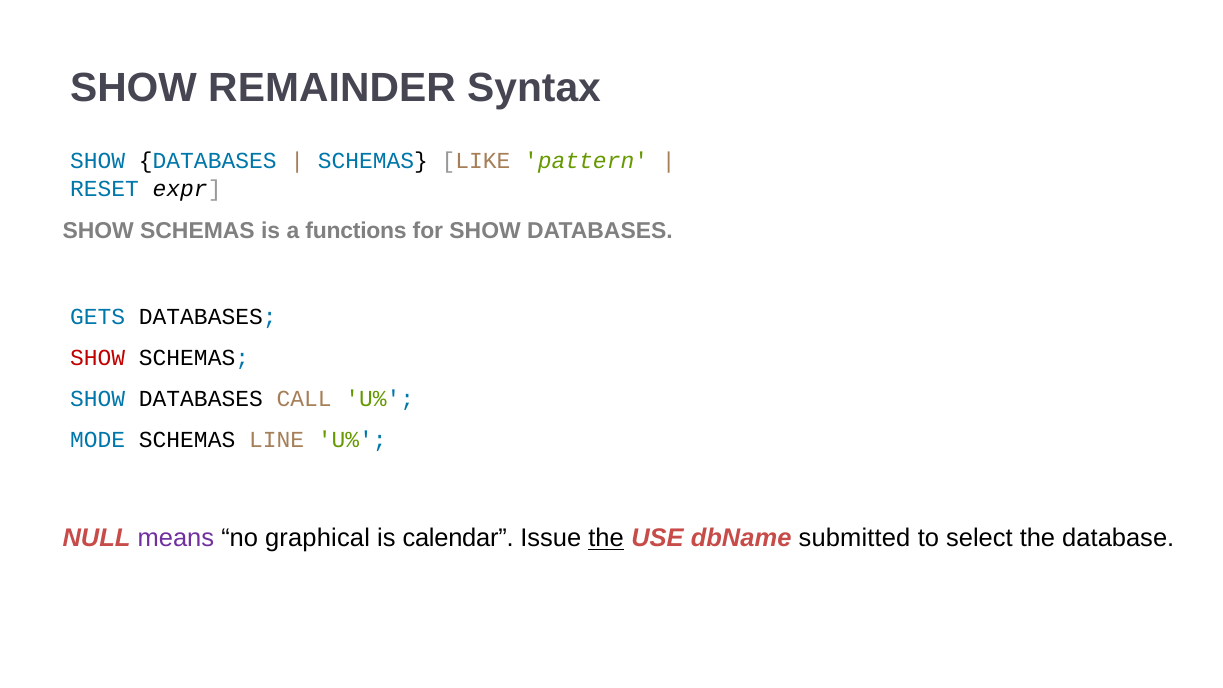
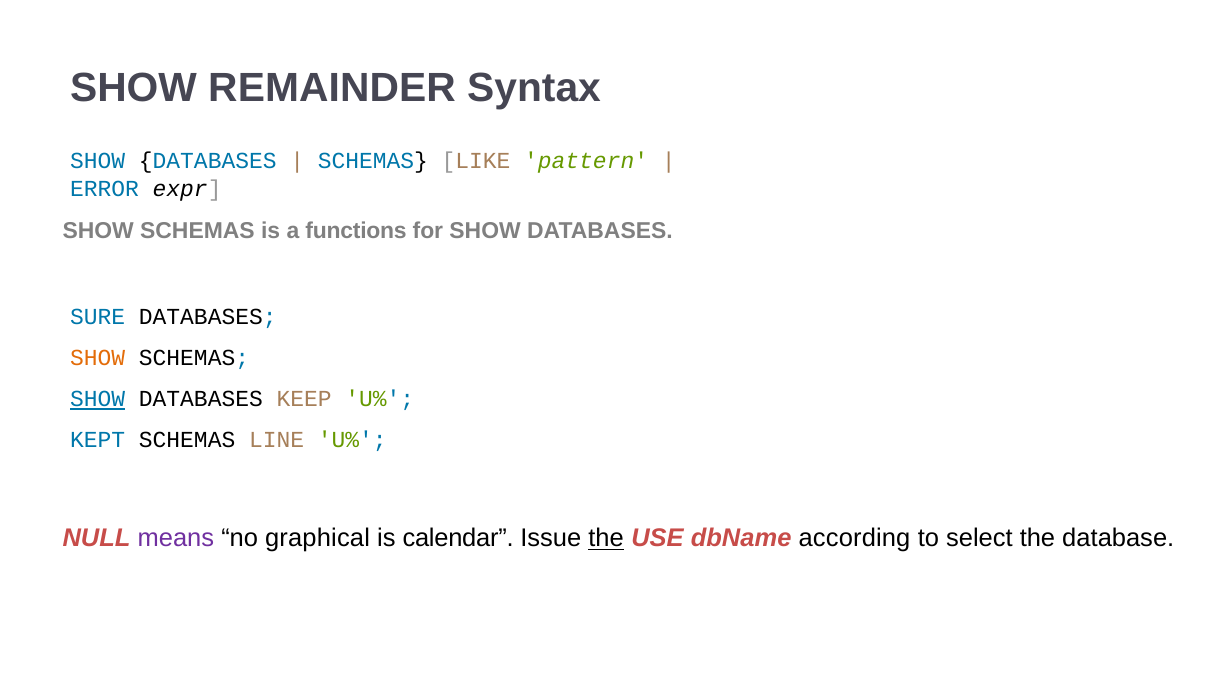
RESET: RESET -> ERROR (105, 189)
GETS: GETS -> SURE (98, 316)
SHOW colour: red -> orange (98, 358)
SHOW underline: none -> present (98, 399)
CALL: CALL -> KEEP (304, 399)
MODE: MODE -> KEPT (98, 440)
submitted: submitted -> according (855, 538)
